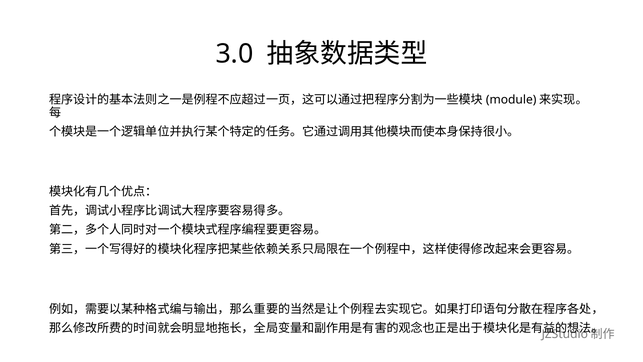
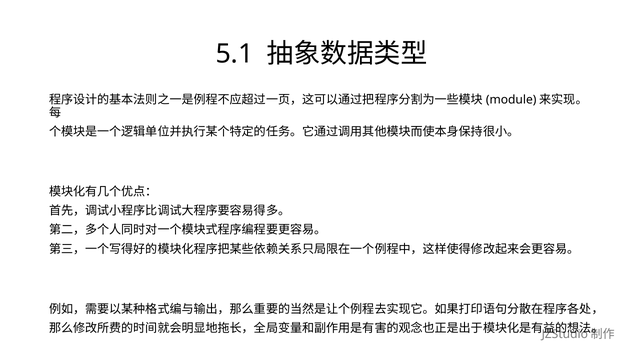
3.0: 3.0 -> 5.1 (235, 54)
